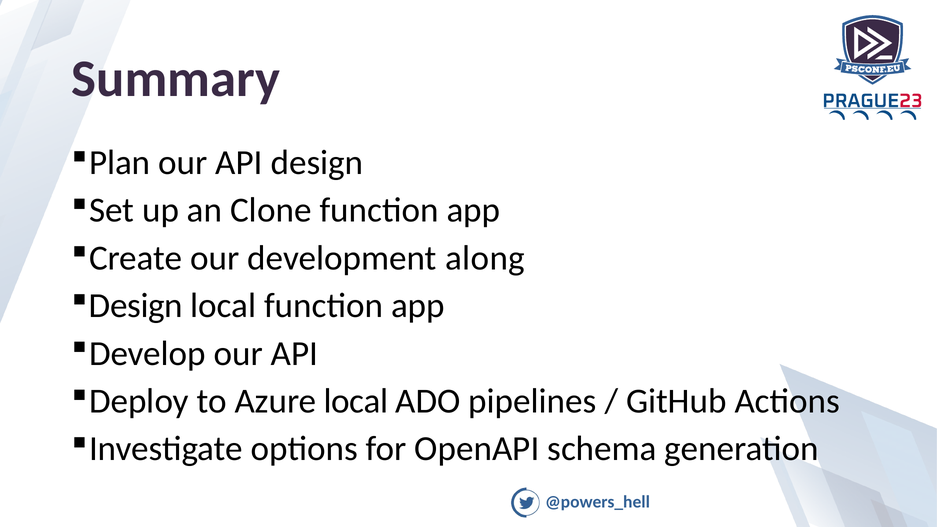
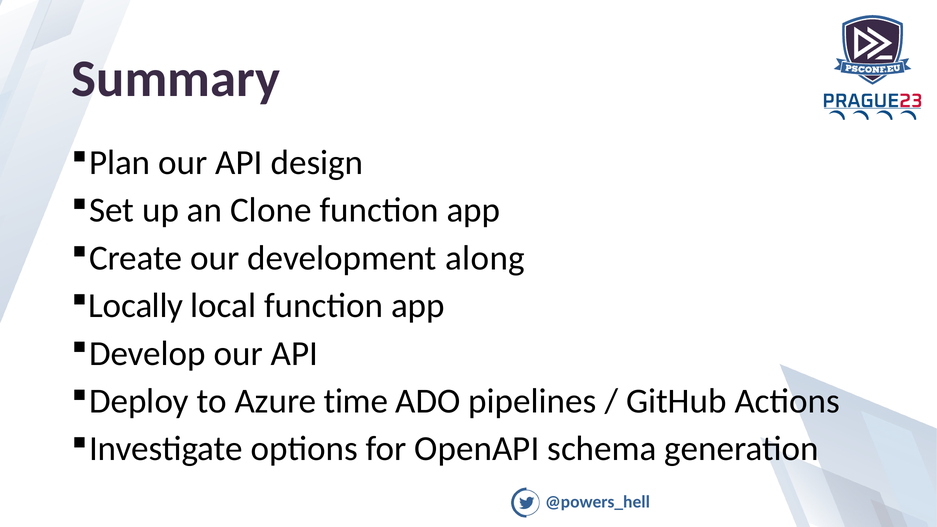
Design: Design -> Locally (136, 306)
Azure local: local -> time (356, 401)
